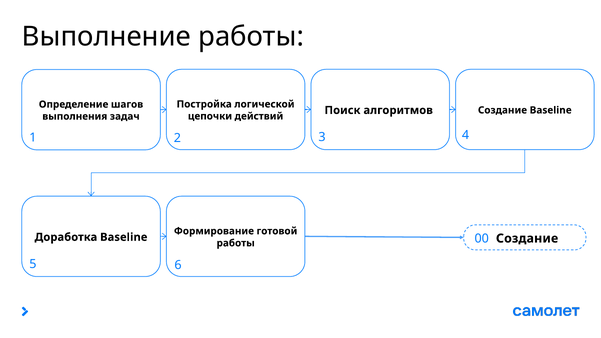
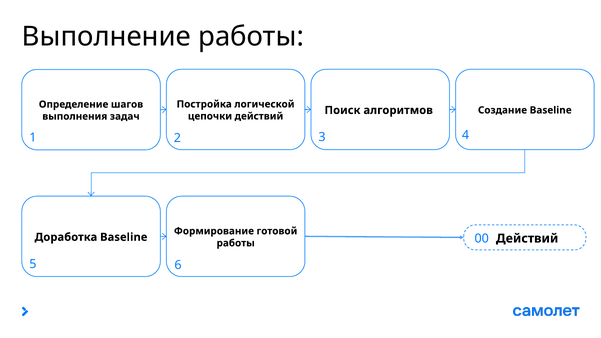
00 Создание: Создание -> Действий (527, 238)
